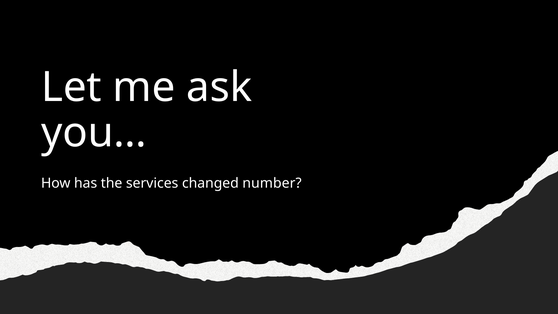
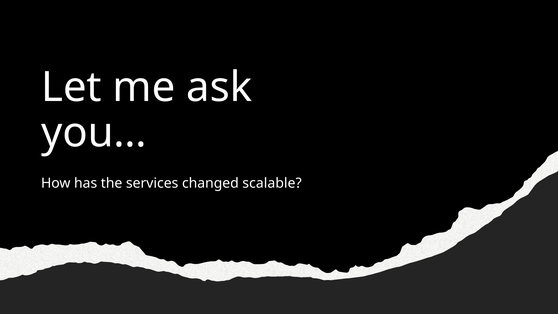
number: number -> scalable (272, 183)
